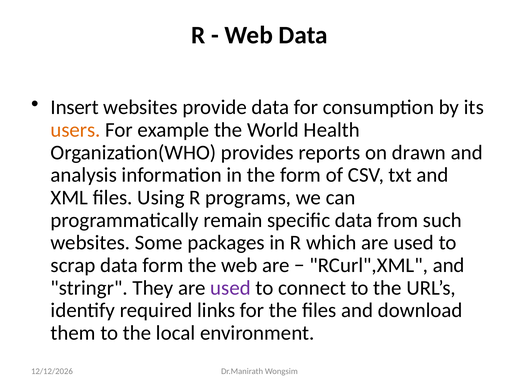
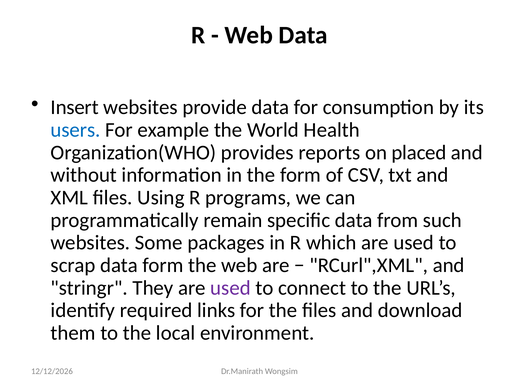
users colour: orange -> blue (76, 130)
drawn: drawn -> placed (419, 153)
analysis: analysis -> without (84, 175)
